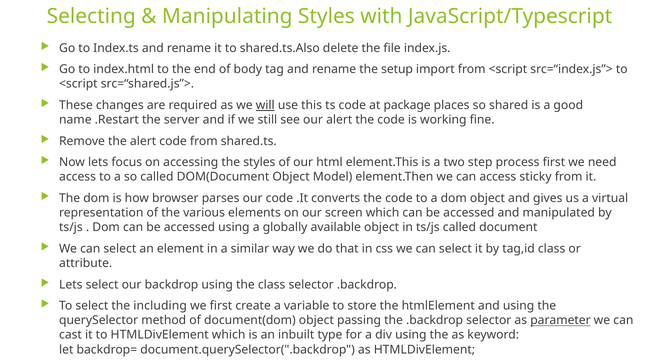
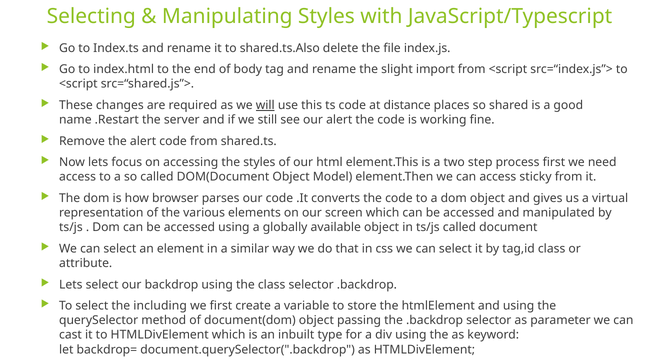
setup: setup -> slight (397, 69)
package: package -> distance (407, 105)
parameter underline: present -> none (560, 321)
